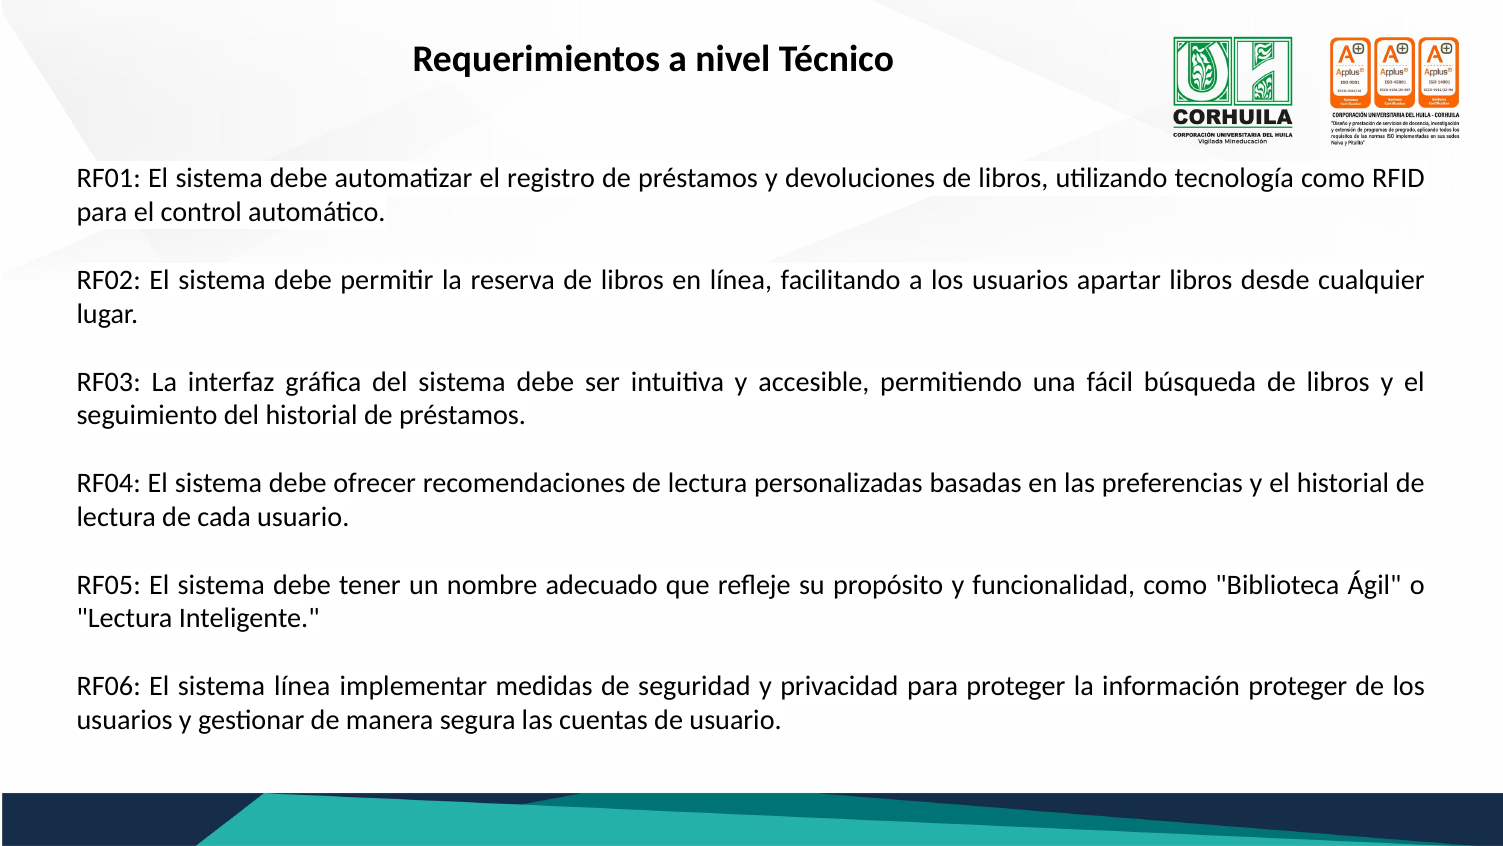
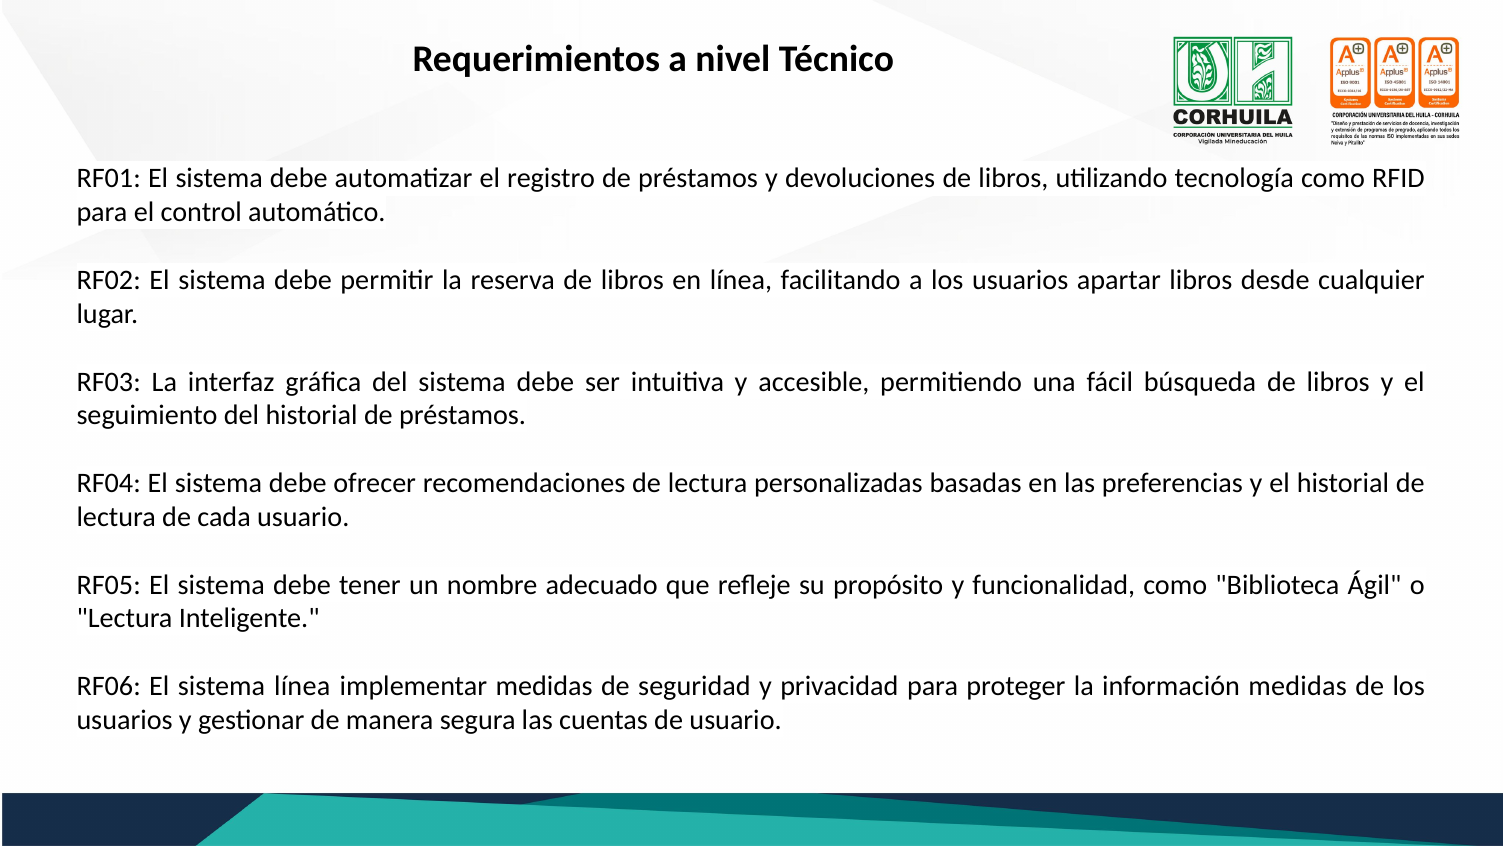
información proteger: proteger -> medidas (1298, 686)
